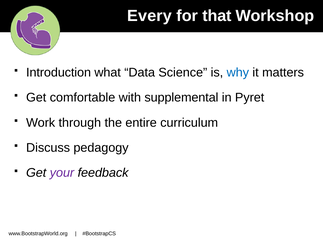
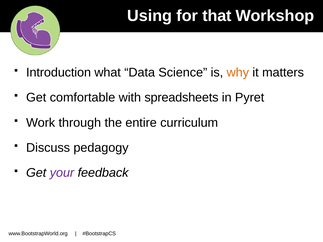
Every: Every -> Using (150, 16)
why colour: blue -> orange (238, 72)
supplemental: supplemental -> spreadsheets (181, 98)
